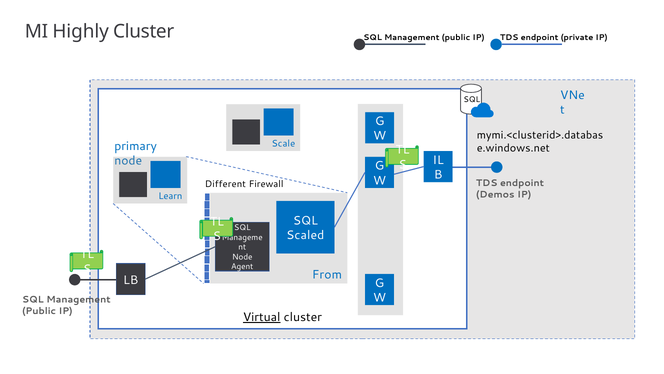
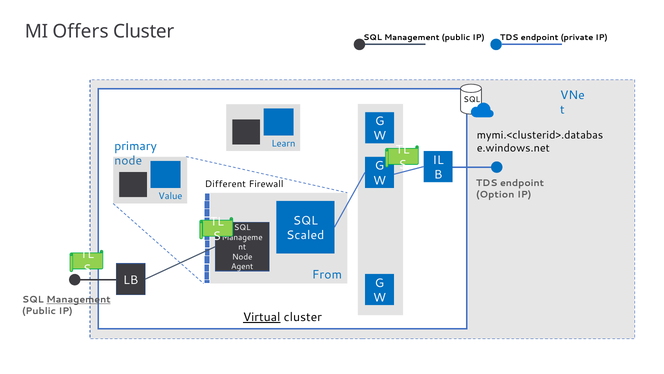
Highly: Highly -> Offers (81, 31)
Scale: Scale -> Learn (283, 143)
Demos: Demos -> Option (495, 194)
Learn: Learn -> Value (170, 196)
Management underline: none -> present (78, 299)
